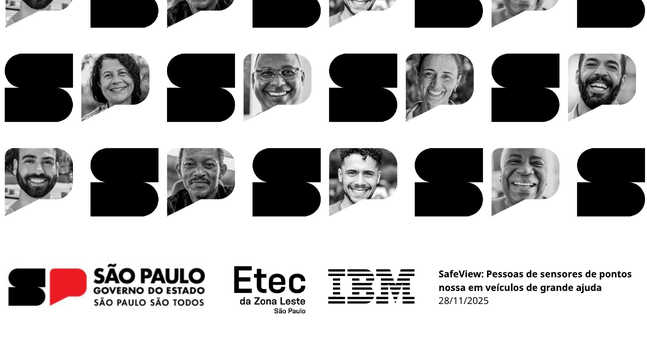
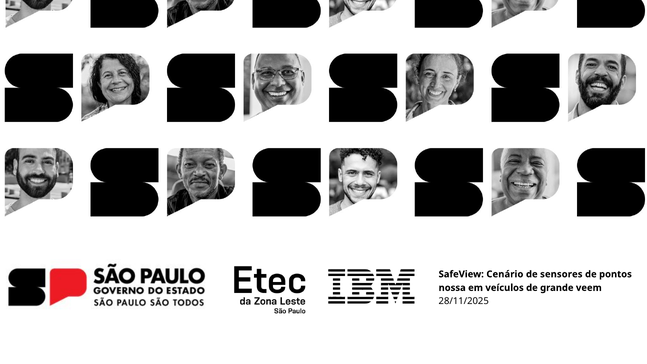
Pessoas: Pessoas -> Cenário (505, 274)
ajuda: ajuda -> veem (589, 288)
